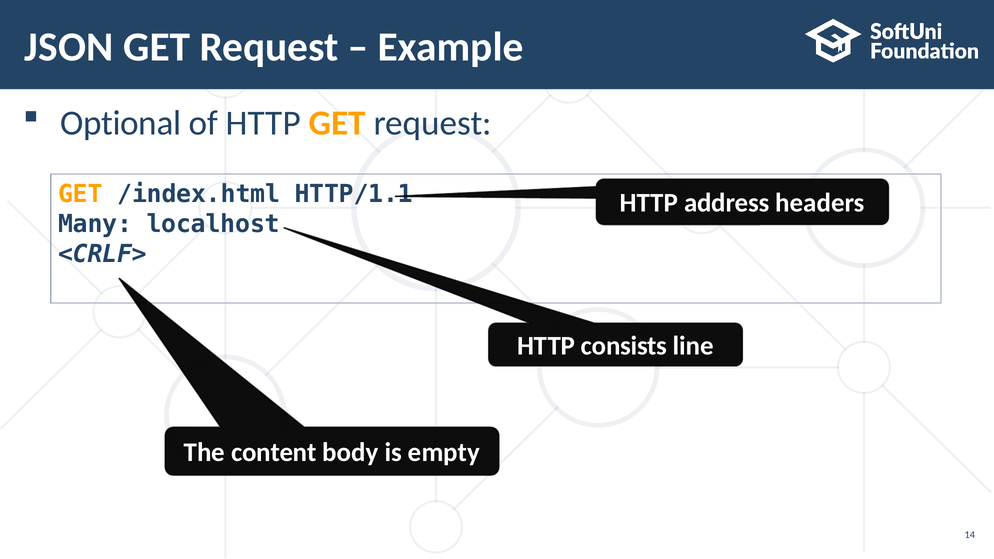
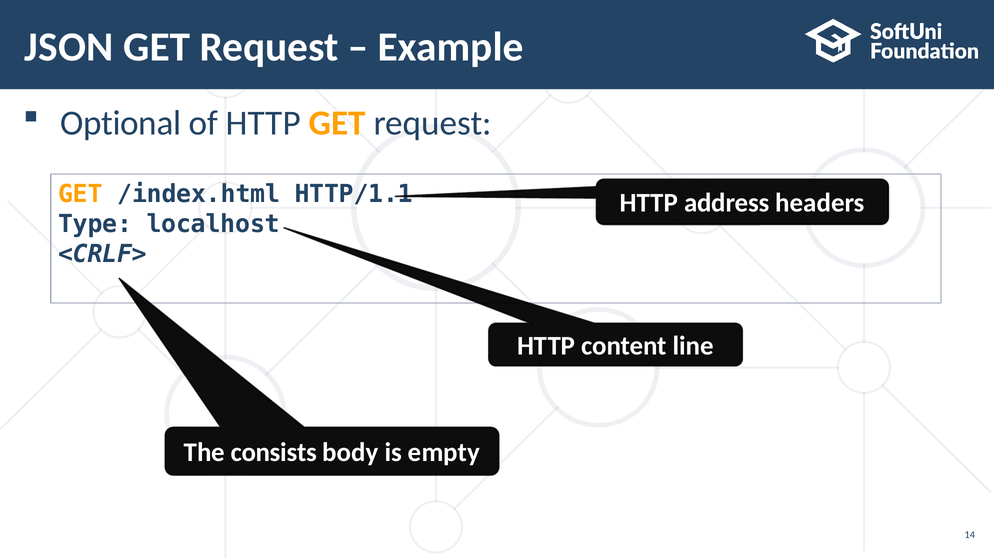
Many: Many -> Type (95, 224)
consists: consists -> content (624, 346)
content: content -> consists (274, 453)
